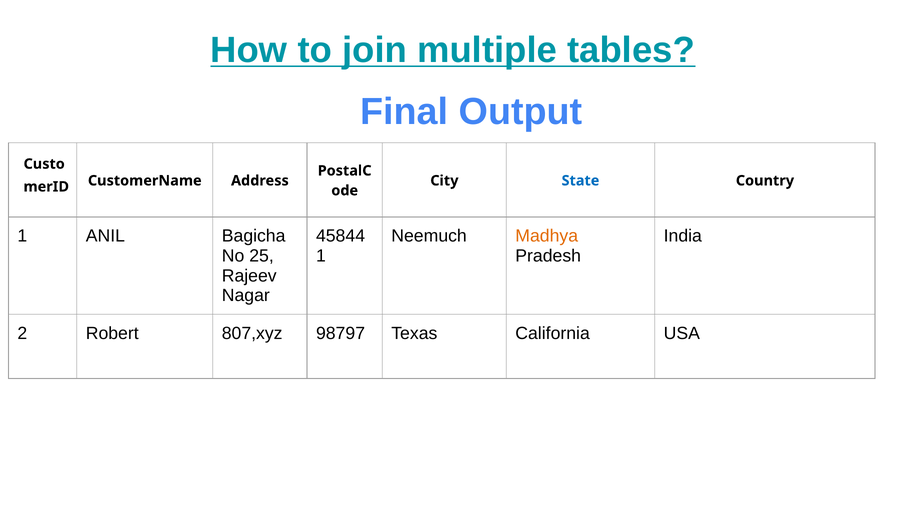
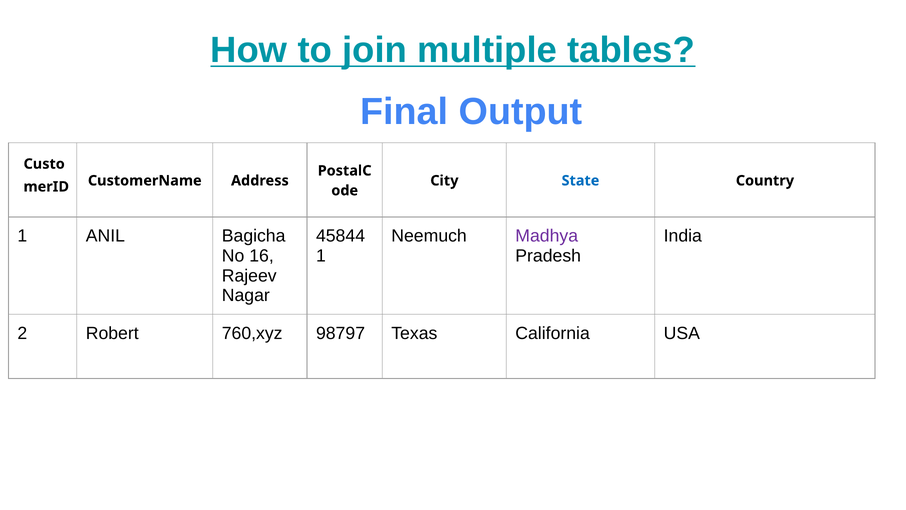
Madhya colour: orange -> purple (547, 236)
25: 25 -> 16 (262, 256)
807,xyz: 807,xyz -> 760,xyz (252, 333)
